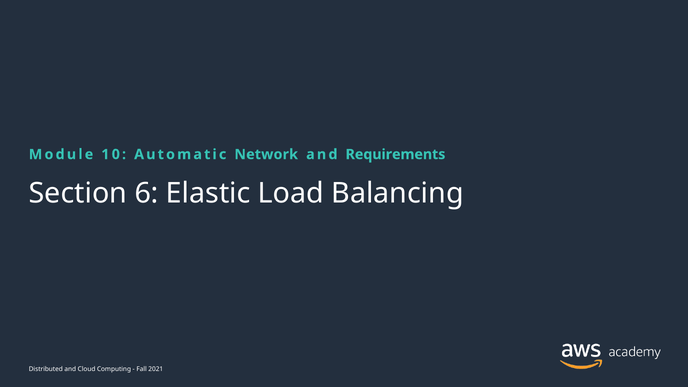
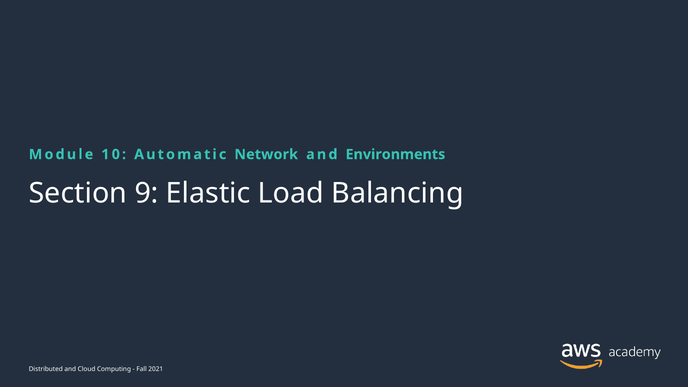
Requirements: Requirements -> Environments (395, 154)
6: 6 -> 9 (147, 193)
